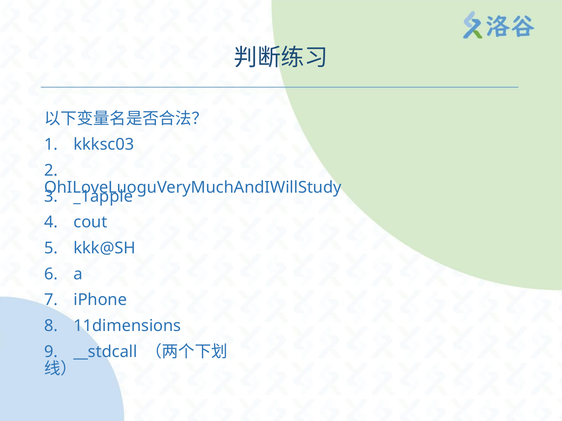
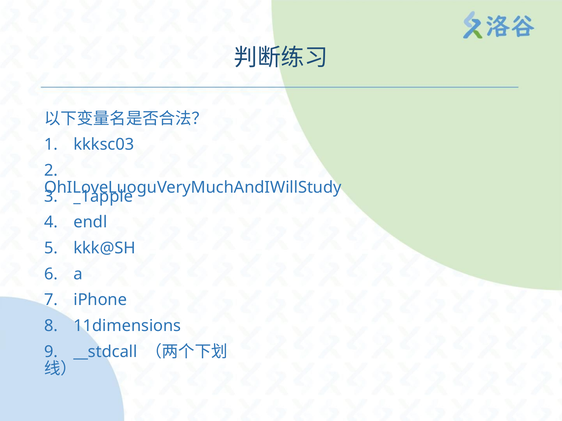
cout: cout -> endl (90, 222)
